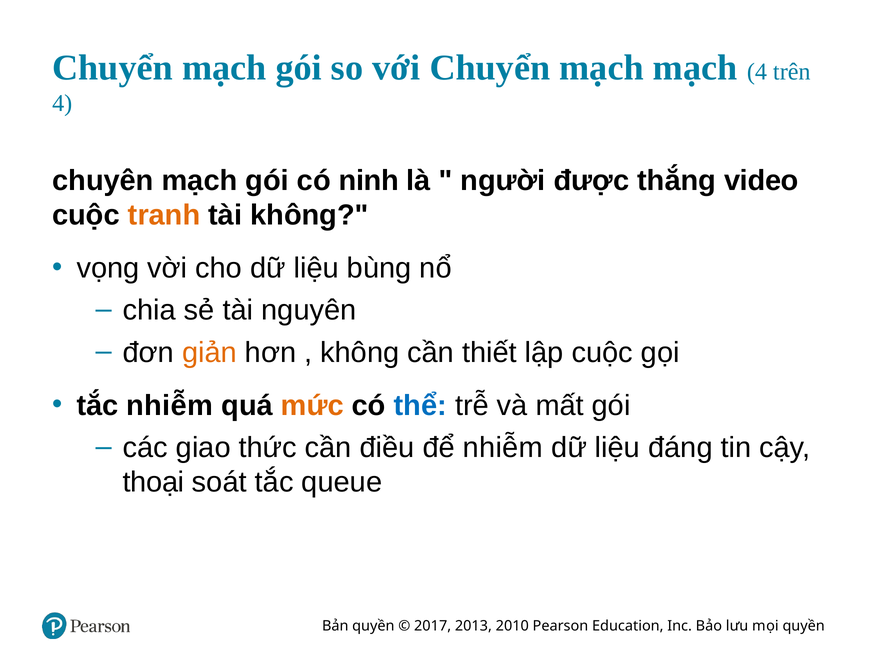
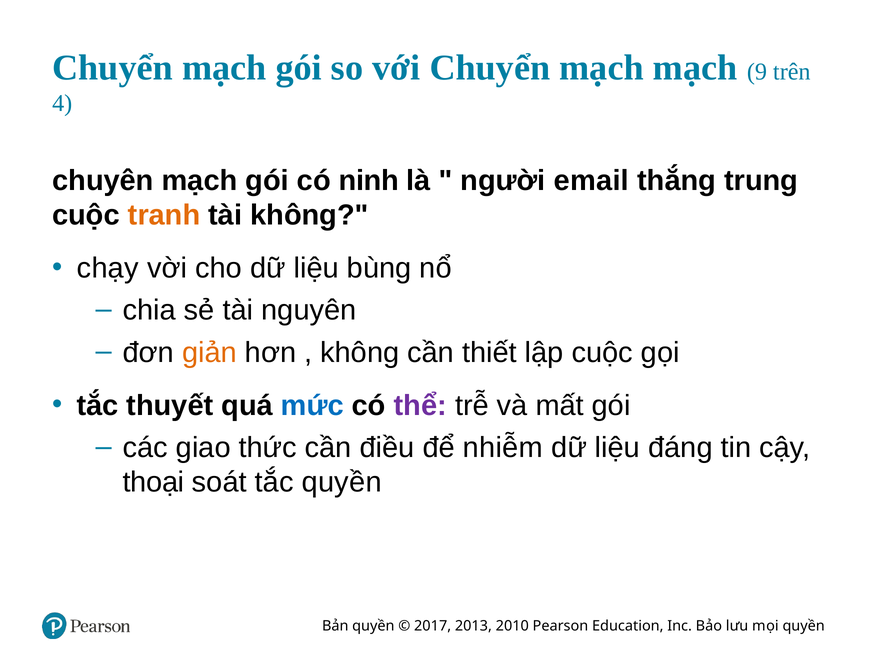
mạch 4: 4 -> 9 (757, 72)
được: được -> email (591, 180)
video: video -> trung (761, 180)
vọng: vọng -> chạy (108, 268)
tắc nhiễm: nhiễm -> thuyết (170, 405)
mức colour: orange -> blue (312, 405)
thể colour: blue -> purple (420, 405)
tắc queue: queue -> quyền (342, 482)
